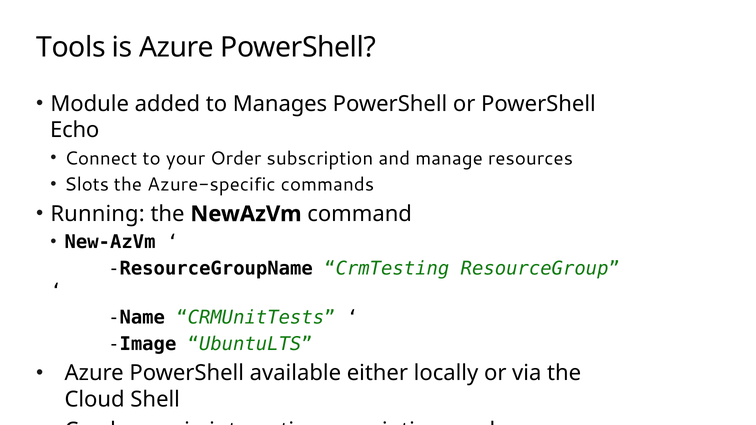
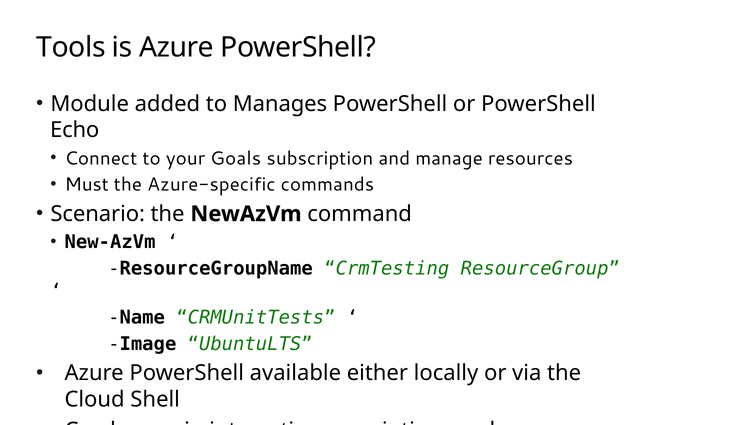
Order: Order -> Goals (236, 158)
Slots: Slots -> Must (87, 185)
Running: Running -> Scenario (98, 214)
